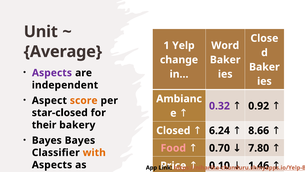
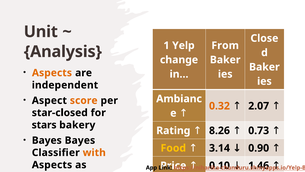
Word: Word -> From (225, 45)
Average: Average -> Analysis (63, 52)
Aspects colour: purple -> orange (52, 73)
0.32 colour: purple -> orange (219, 106)
0.92: 0.92 -> 2.07 (259, 106)
their: their -> stars (44, 125)
Closed: Closed -> Rating (173, 130)
6.24: 6.24 -> 8.26 (219, 130)
8.66: 8.66 -> 0.73 (259, 130)
Food colour: pink -> yellow (173, 148)
0.70: 0.70 -> 3.14 (219, 148)
7.80: 7.80 -> 0.90 (259, 148)
